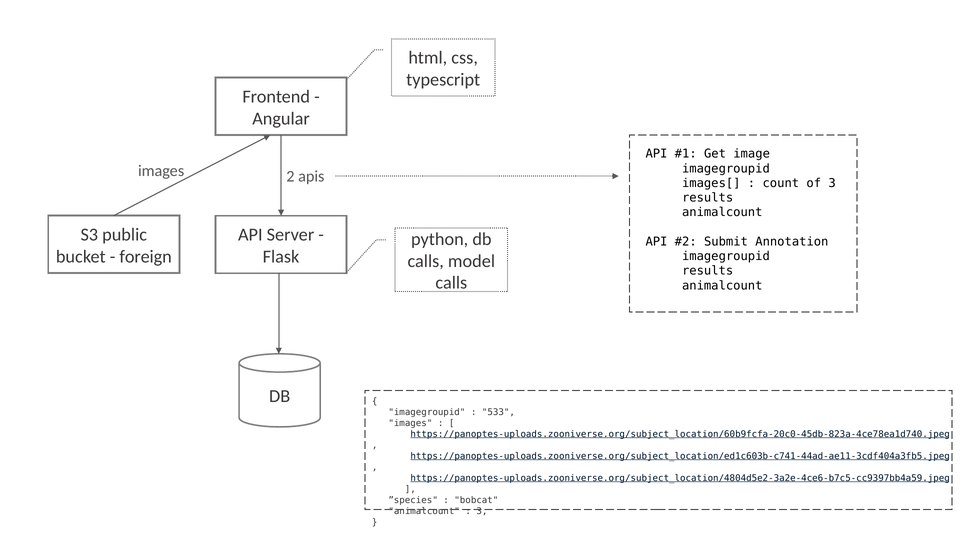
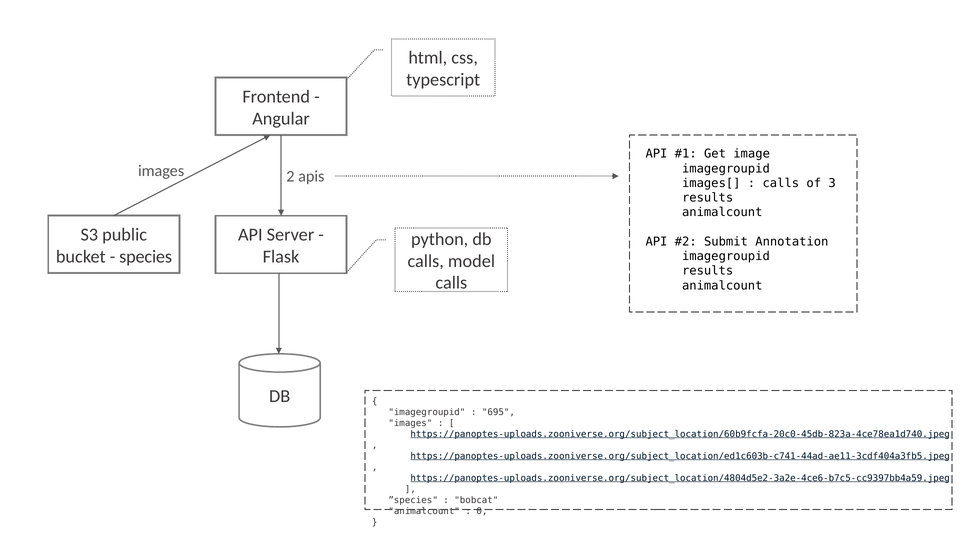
count: count -> calls (781, 183)
foreign: foreign -> species (146, 256)
533: 533 -> 695 (498, 412)
3: 3 -> 0 (482, 511)
